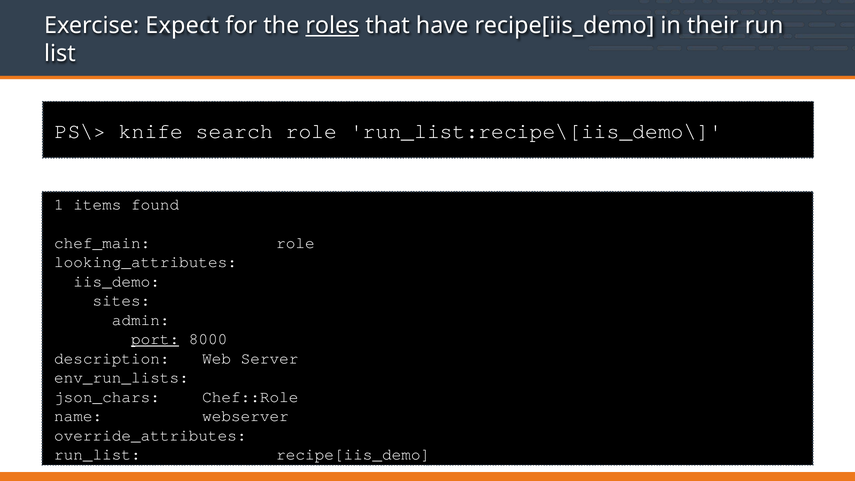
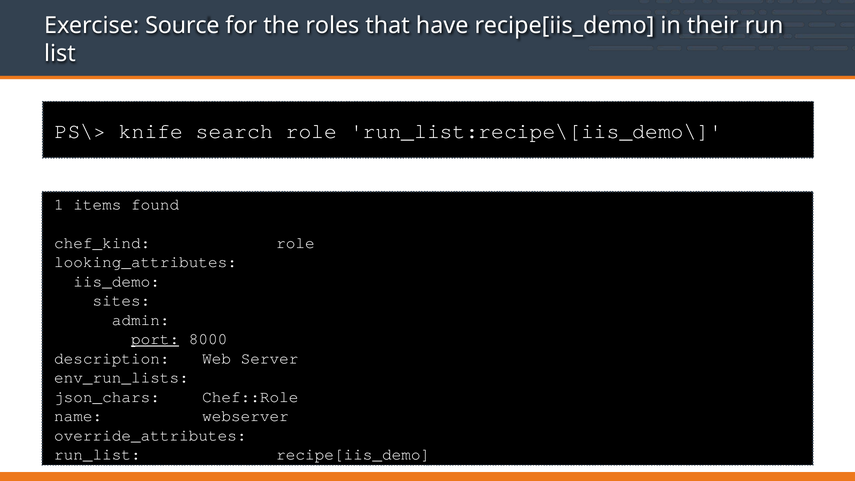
Expect: Expect -> Source (182, 26)
roles underline: present -> none (332, 26)
chef_main: chef_main -> chef_kind (102, 243)
